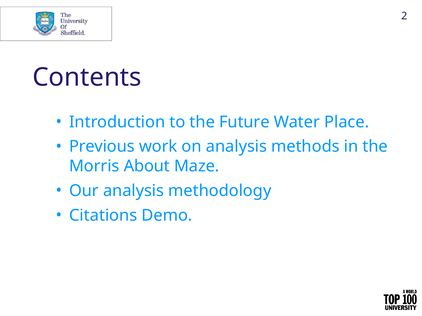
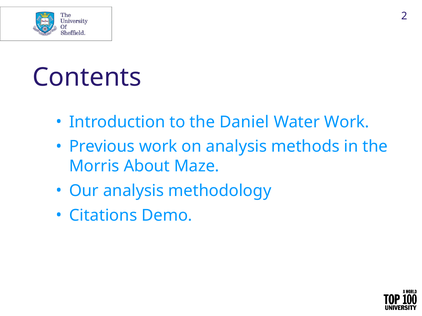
Future: Future -> Daniel (244, 122)
Water Place: Place -> Work (347, 122)
